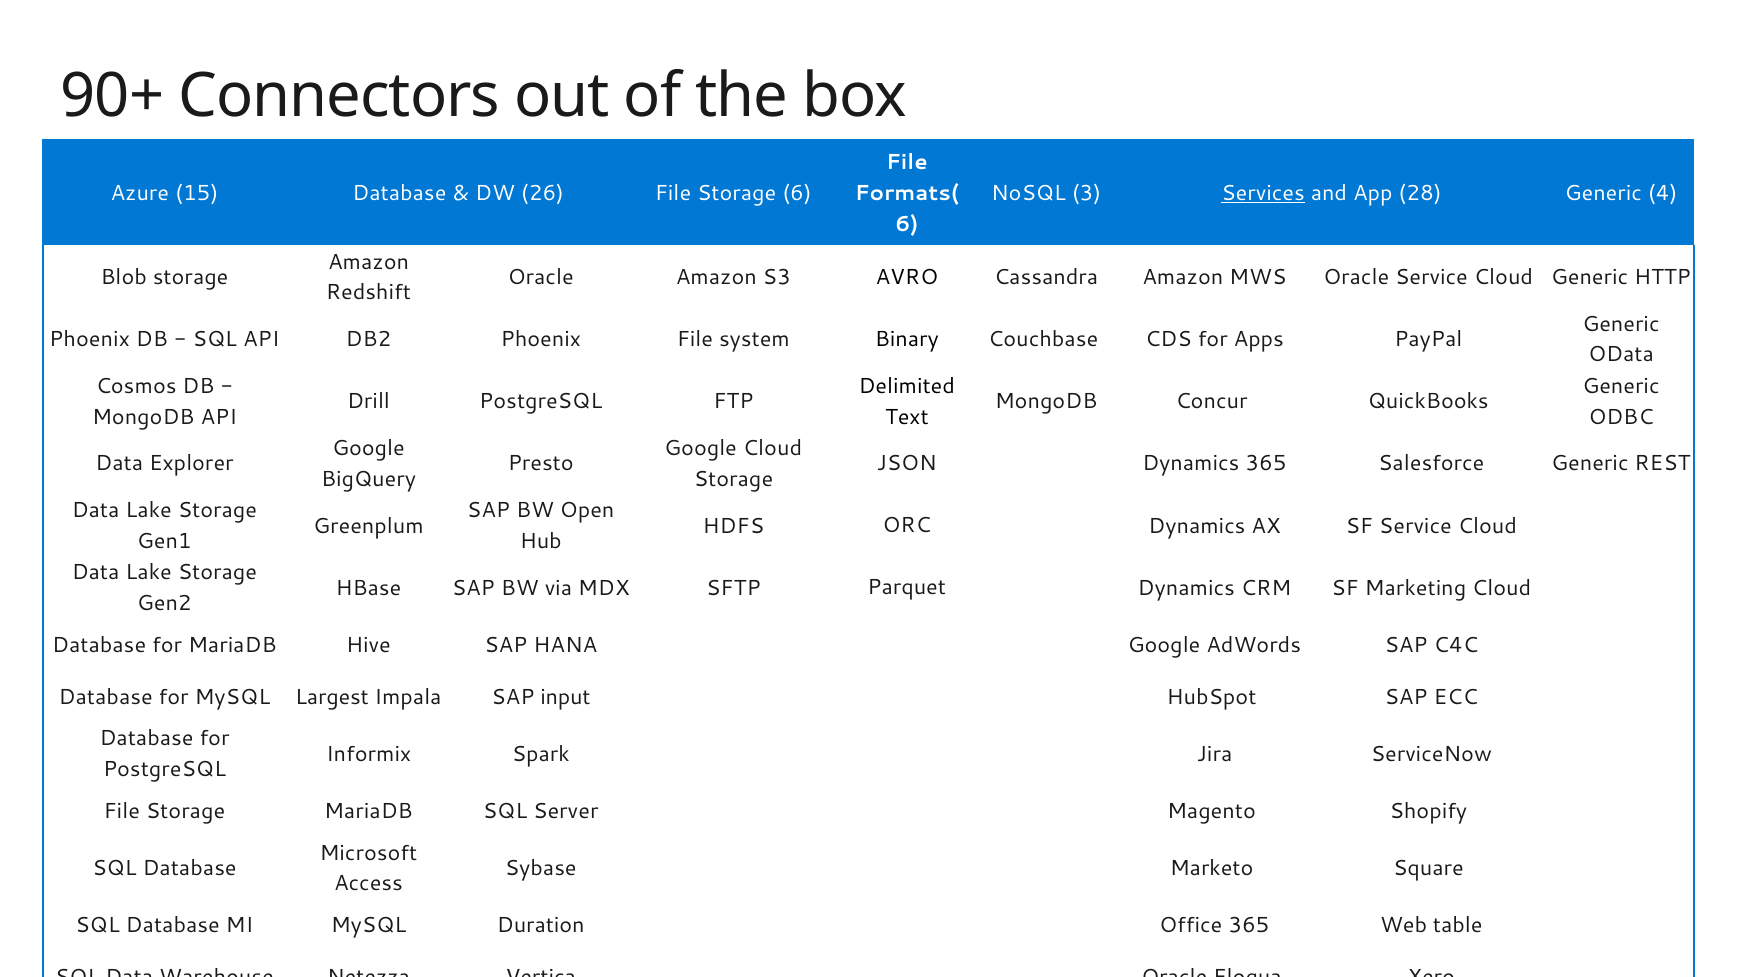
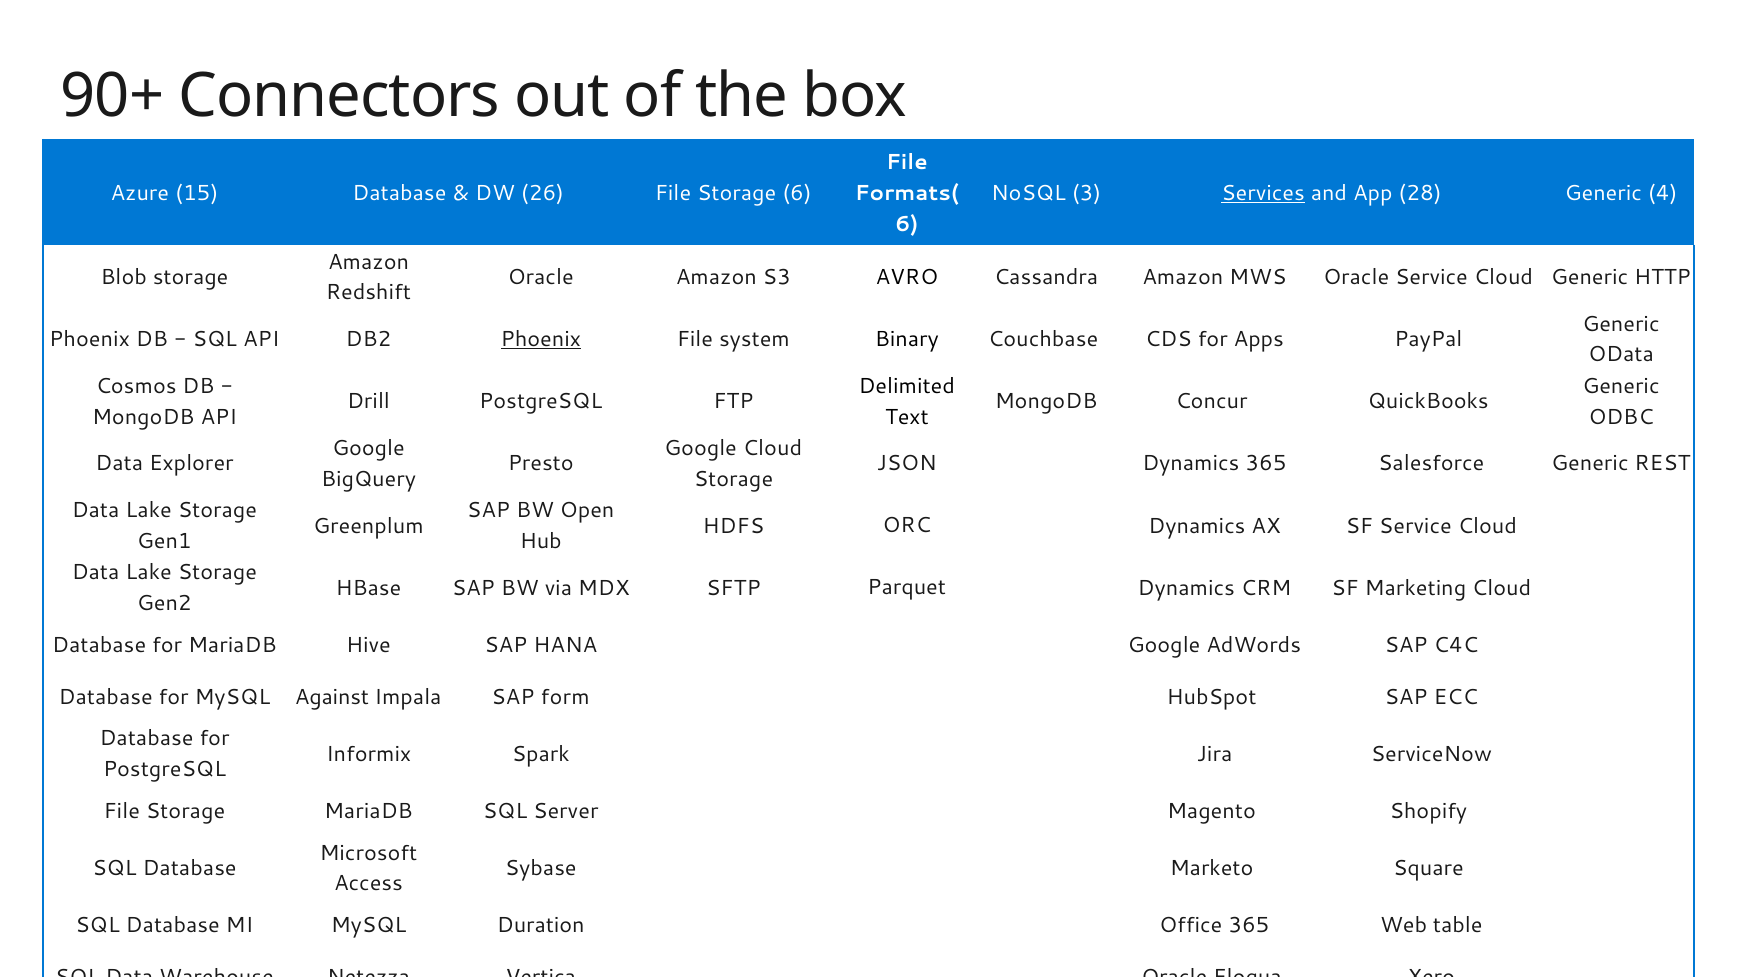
Phoenix underline: none -> present (541, 339)
Largest: Largest -> Against (332, 697)
input: input -> form (565, 697)
